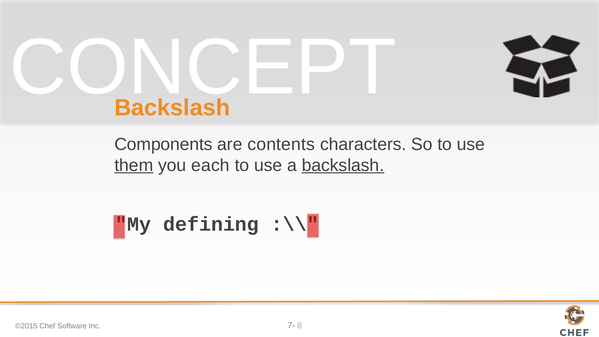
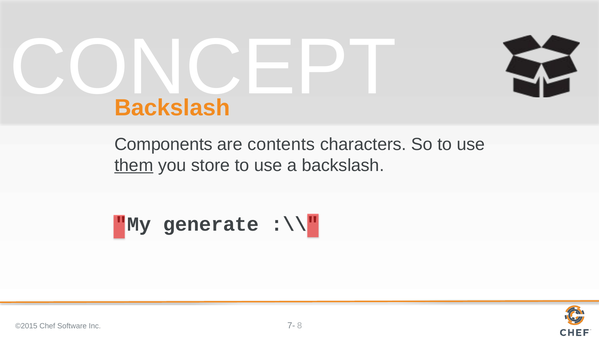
each: each -> store (211, 165)
backslash underline: present -> none (343, 165)
defining: defining -> generate (211, 224)
